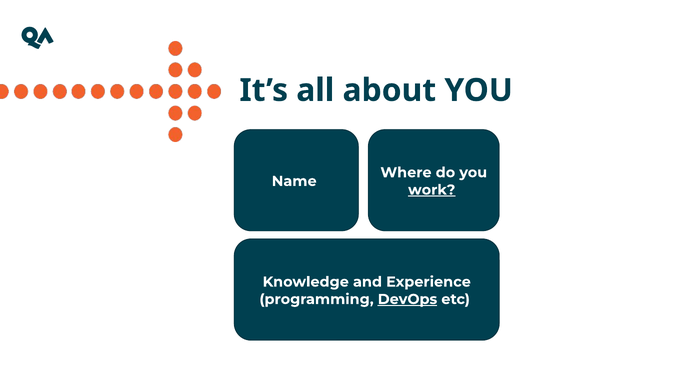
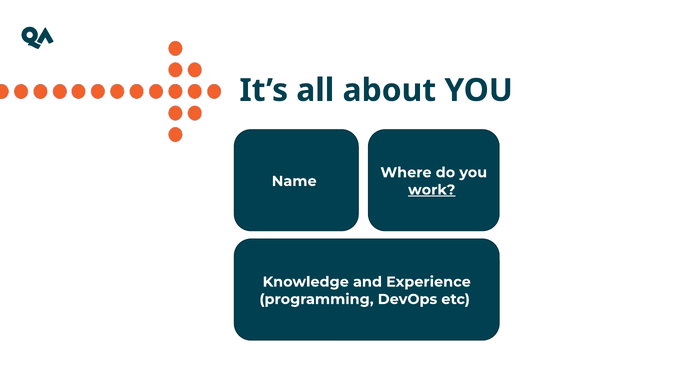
DevOps underline: present -> none (407, 299)
